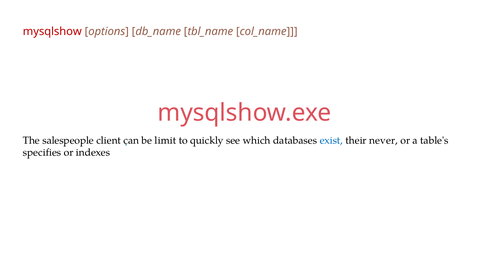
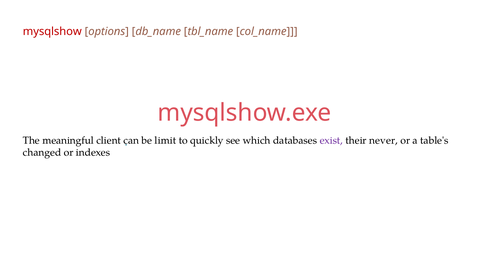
salespeople: salespeople -> meaningful (68, 140)
exist colour: blue -> purple (331, 140)
specifies: specifies -> changed (42, 153)
